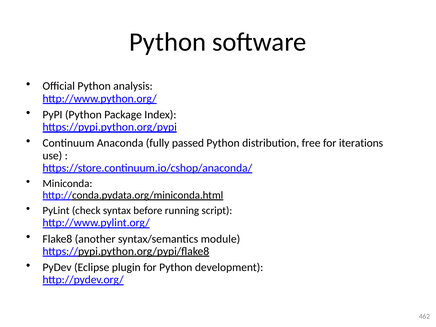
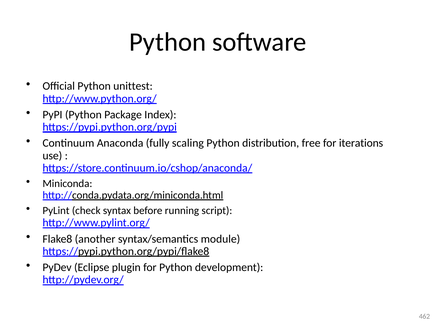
analysis: analysis -> unittest (133, 86)
passed: passed -> scaling (188, 143)
